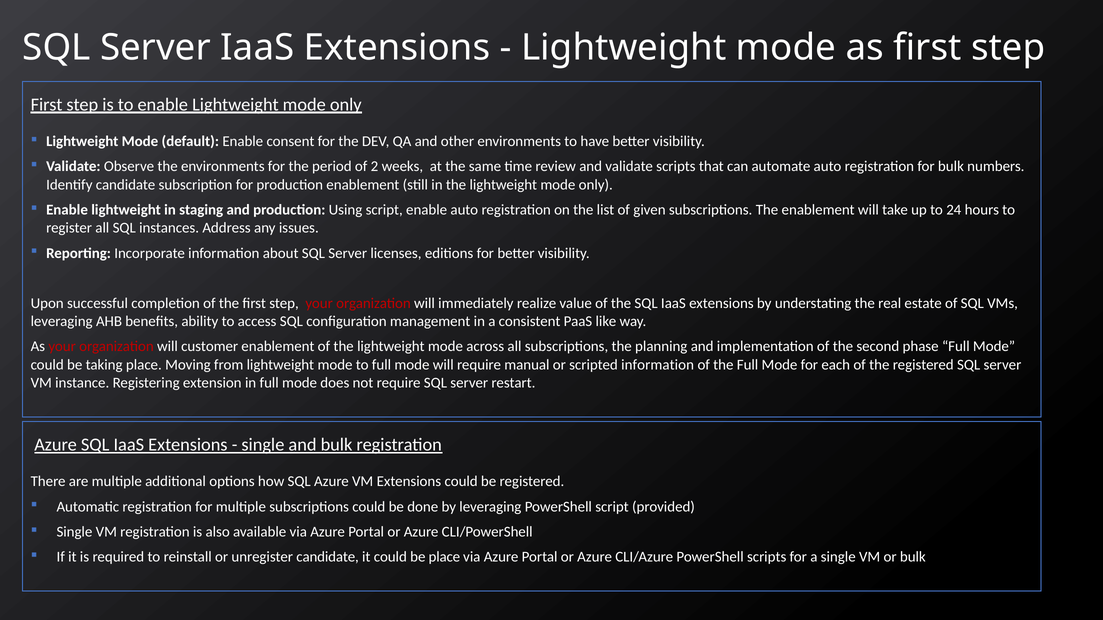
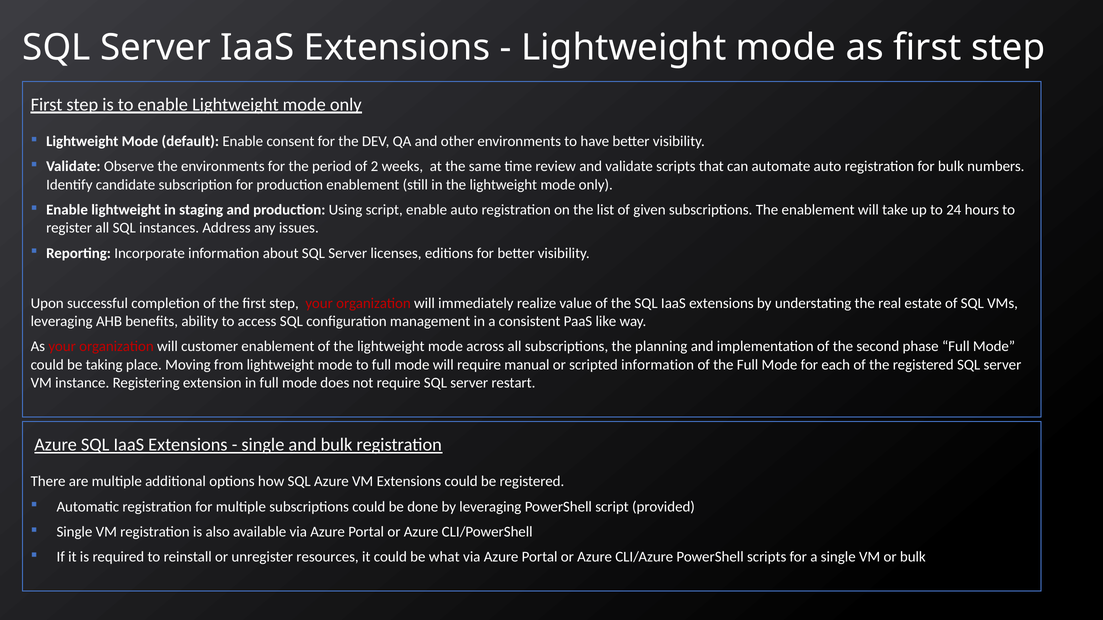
unregister candidate: candidate -> resources (328, 557)
be place: place -> what (444, 557)
